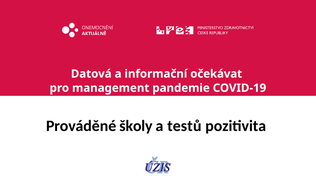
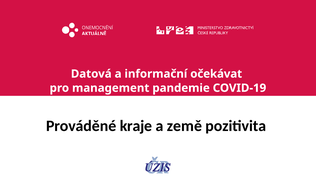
školy: školy -> kraje (136, 126)
testů: testů -> země (184, 126)
